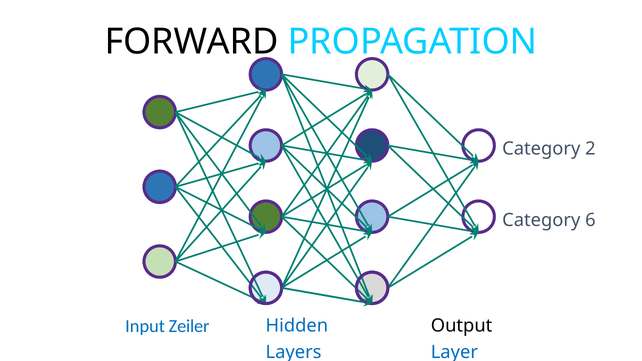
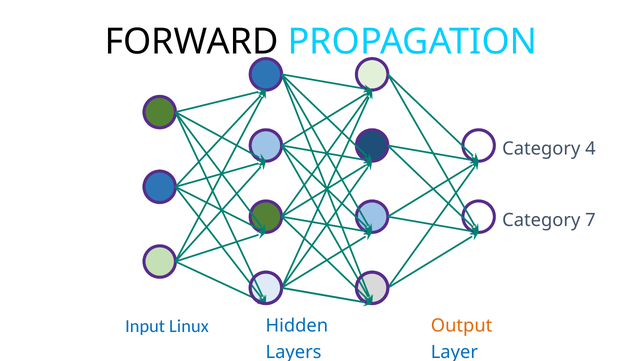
2: 2 -> 4 (590, 149)
6: 6 -> 7 (590, 220)
Zeiler: Zeiler -> Linux (189, 326)
Output colour: black -> orange (462, 326)
